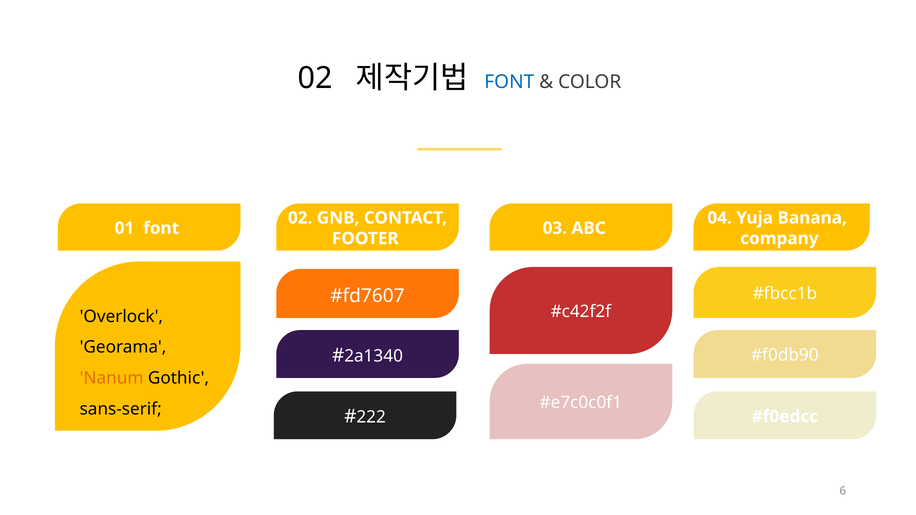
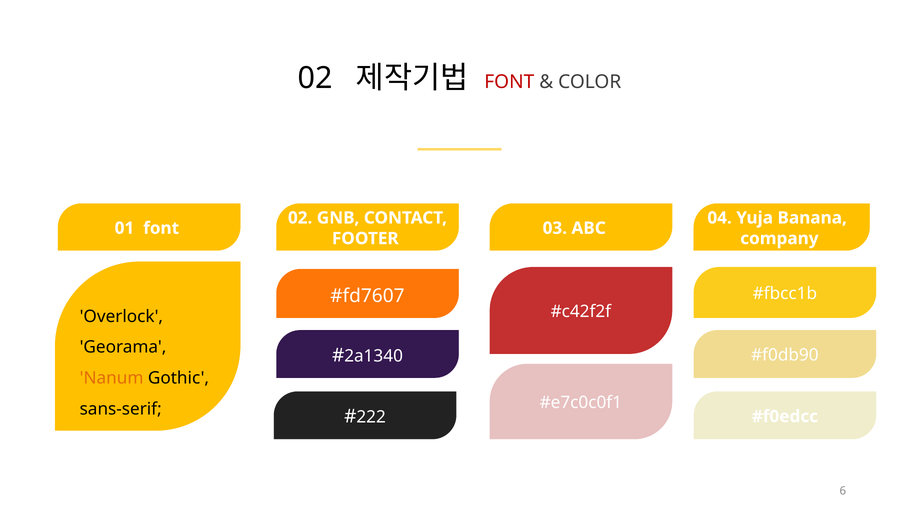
FONT colour: blue -> red (509, 82)
